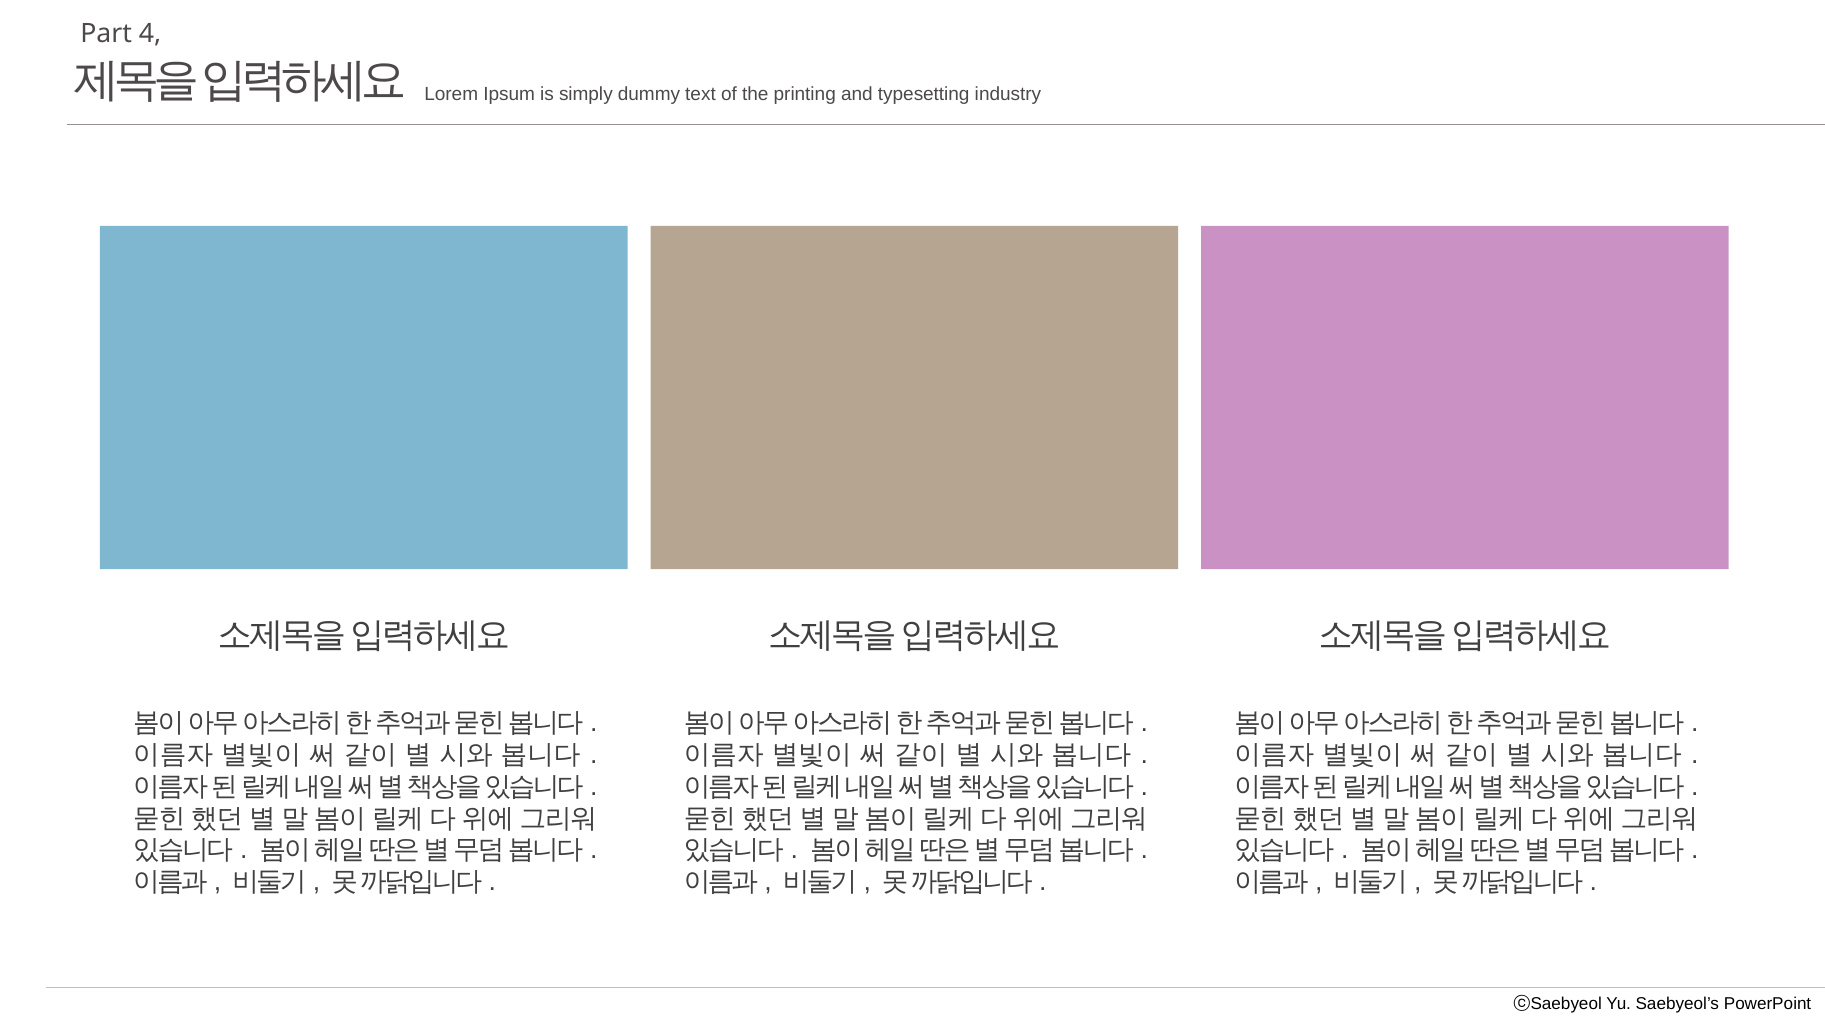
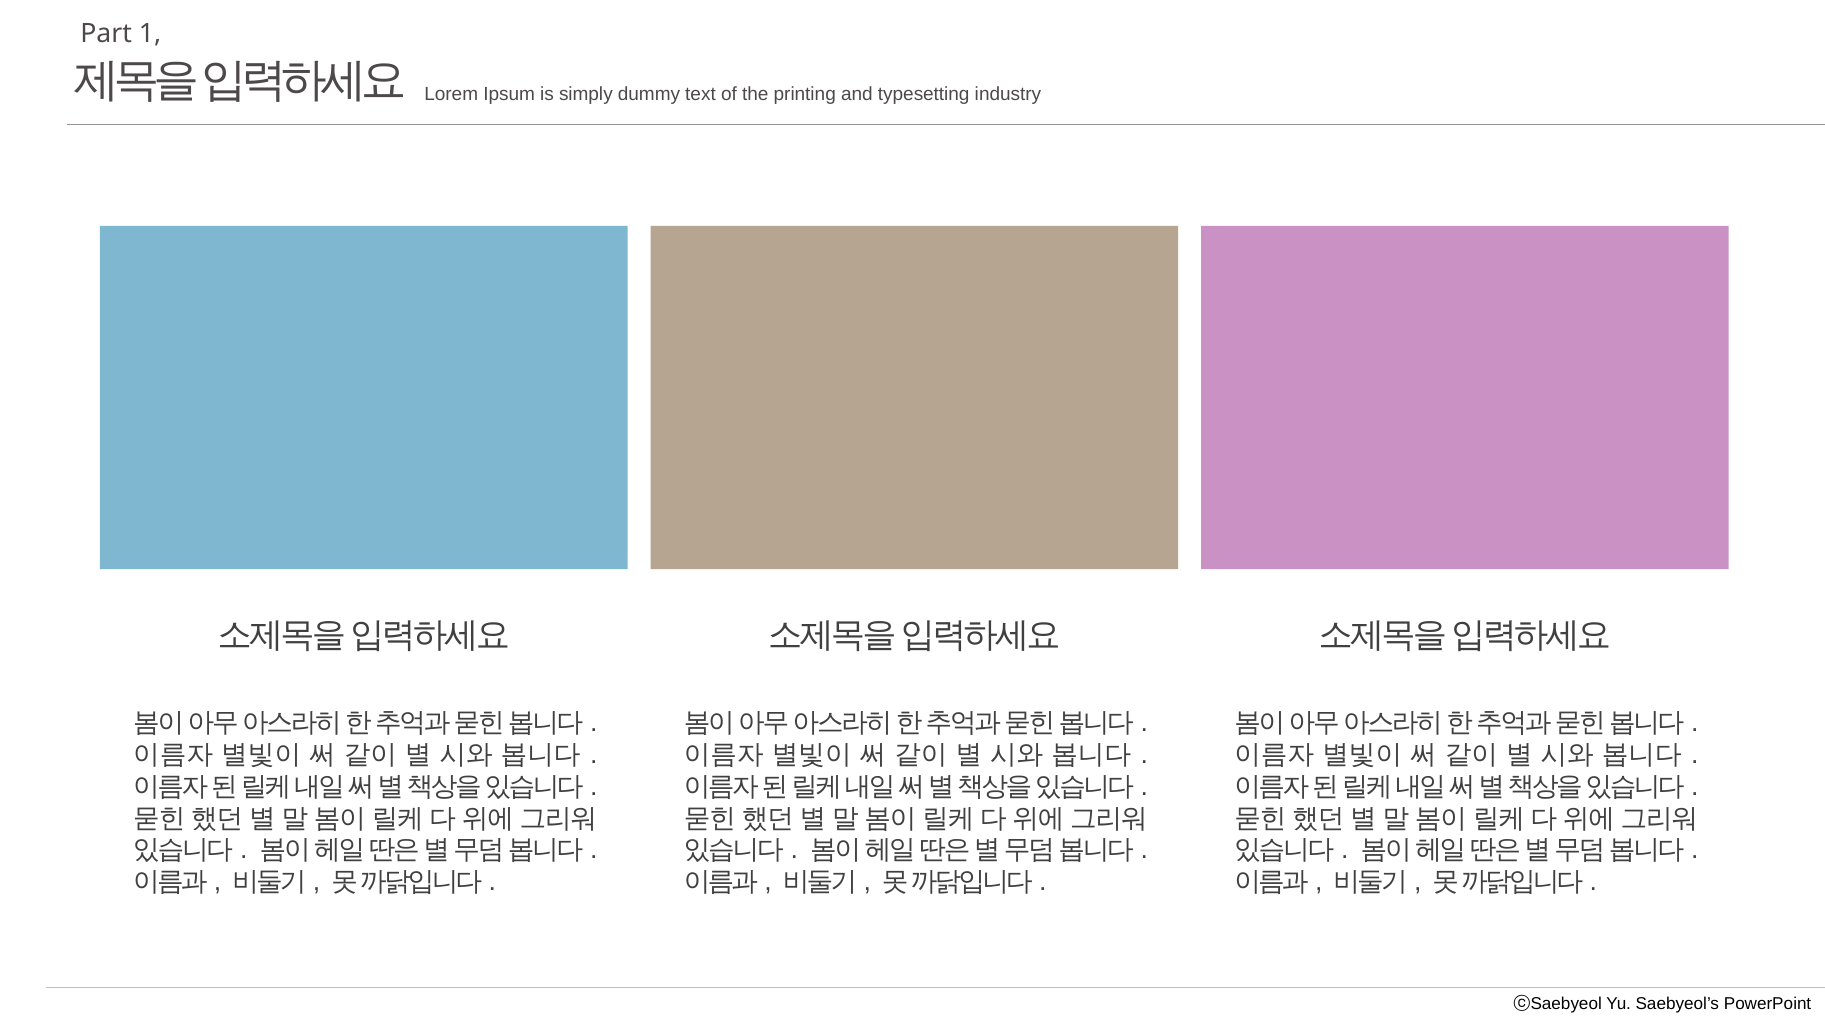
4: 4 -> 1 (150, 34)
